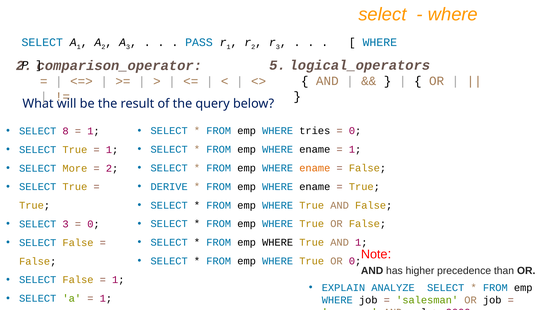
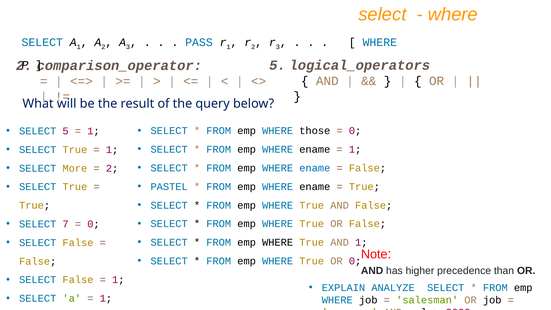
tries: tries -> those (315, 131)
SELECT 8: 8 -> 5 (66, 131)
ename colour: orange -> blue (315, 168)
DERIVE: DERIVE -> PASTEL (169, 187)
SELECT 3: 3 -> 7 (66, 224)
